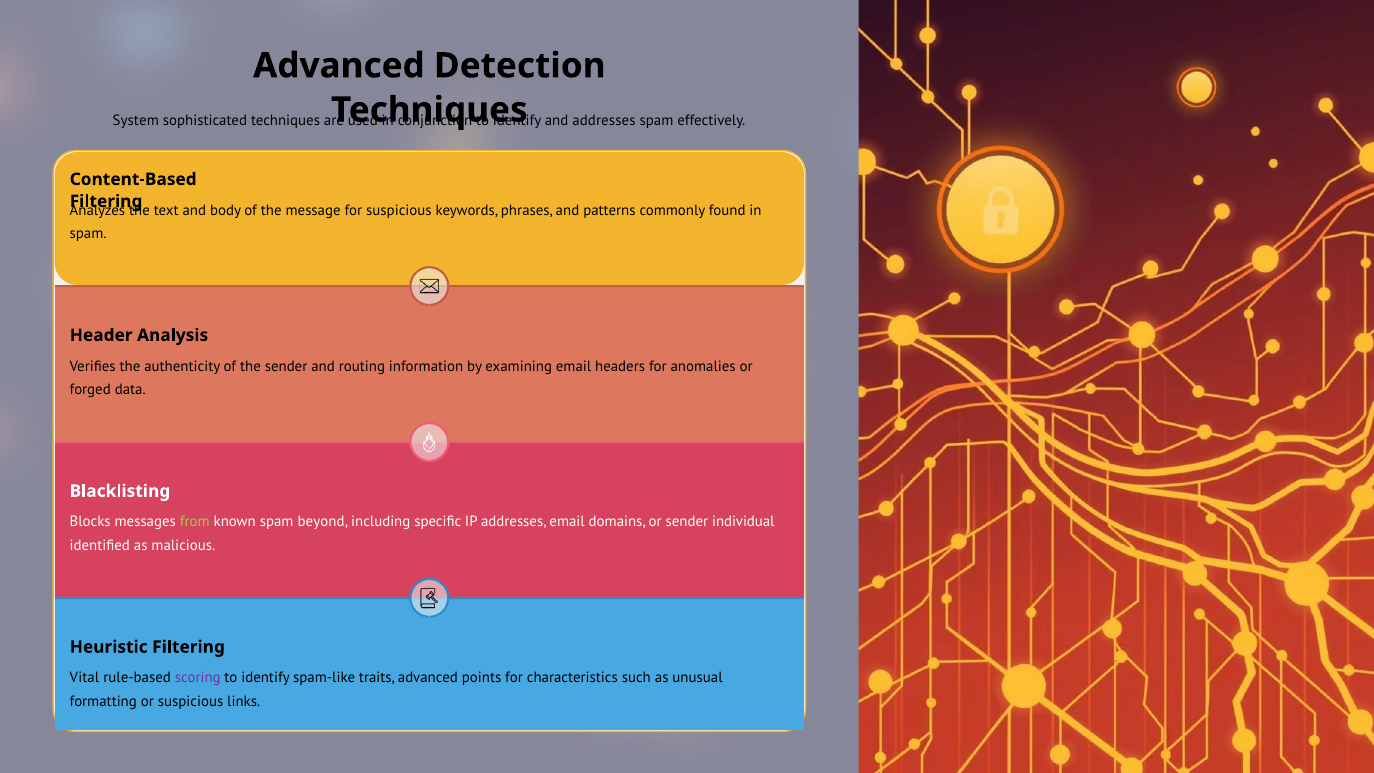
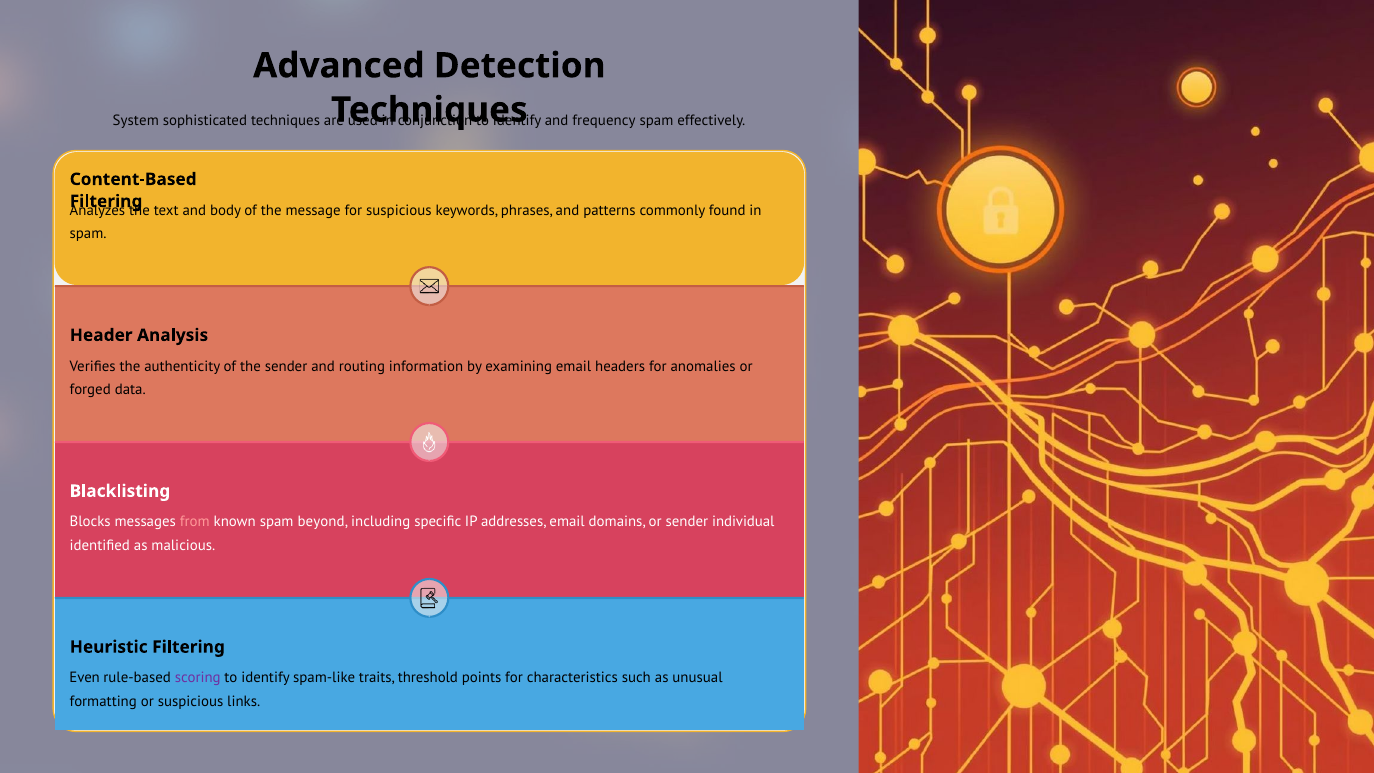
and addresses: addresses -> frequency (604, 121)
from colour: light green -> pink (195, 522)
Vital: Vital -> Even (85, 678)
traits advanced: advanced -> threshold (428, 678)
